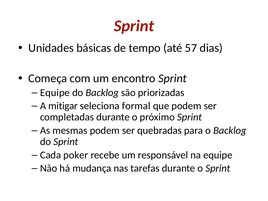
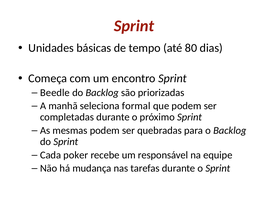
57: 57 -> 80 (191, 48)
Equipe: Equipe -> Beedle (55, 93)
mitigar: mitigar -> manhã (63, 106)
